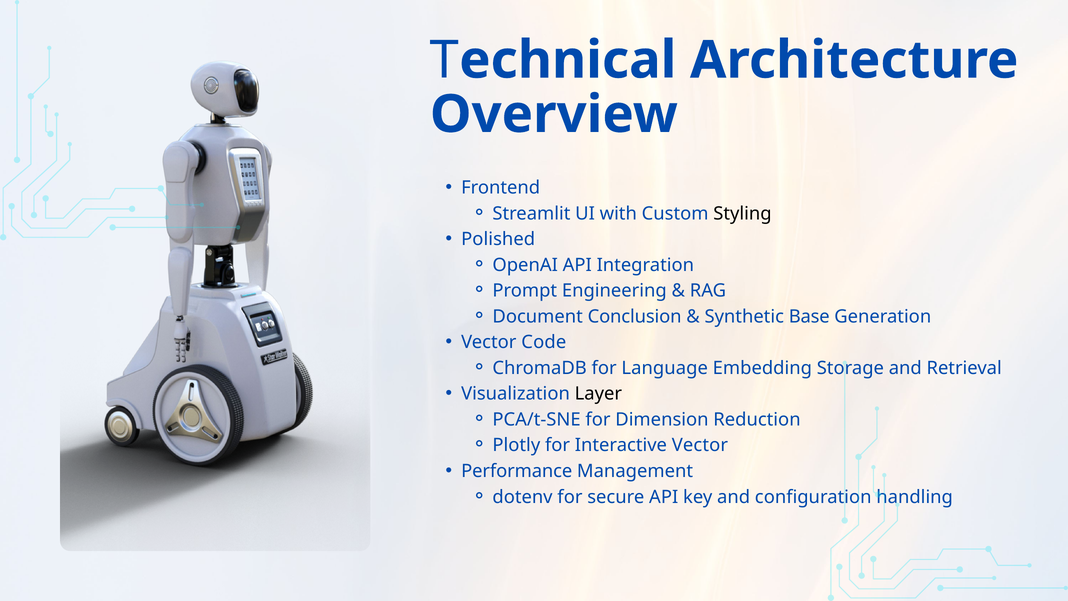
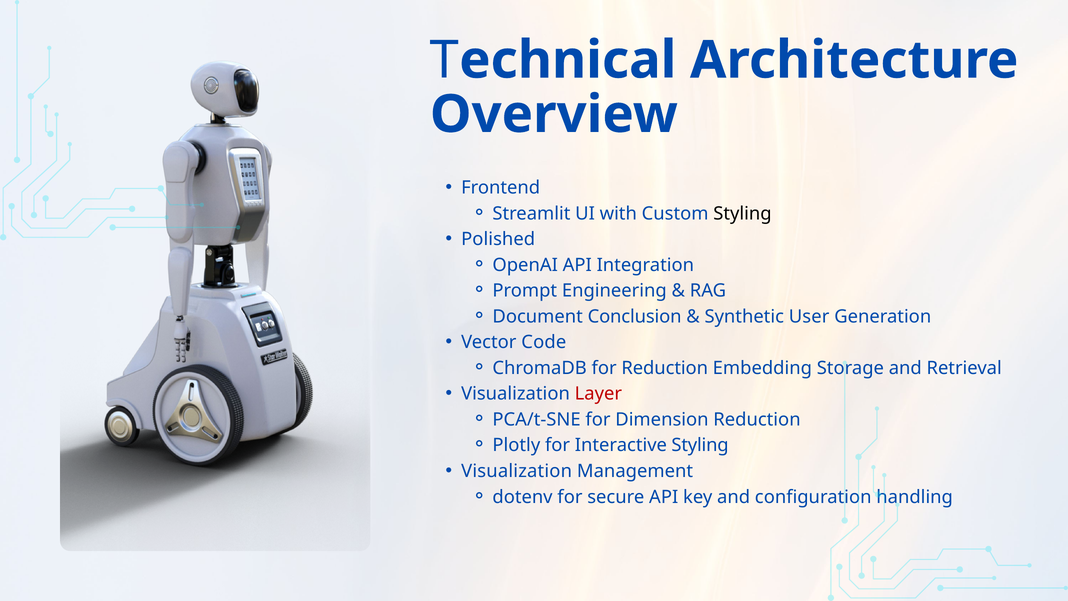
Base: Base -> User (809, 316)
for Language: Language -> Reduction (665, 368)
Layer colour: black -> red (598, 394)
Interactive Vector: Vector -> Styling (700, 445)
Performance: Performance -> Visualization (517, 471)
